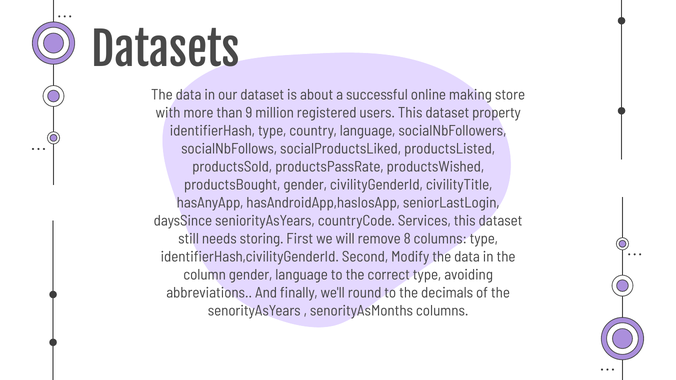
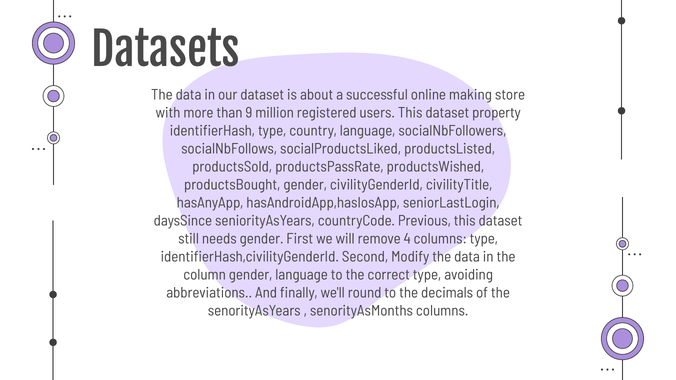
Services: Services -> Previous (424, 221)
needs storing: storing -> gender (262, 239)
8: 8 -> 4 (407, 239)
